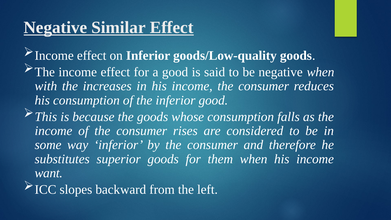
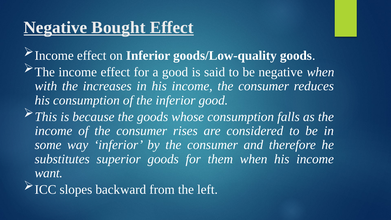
Similar: Similar -> Bought (118, 27)
